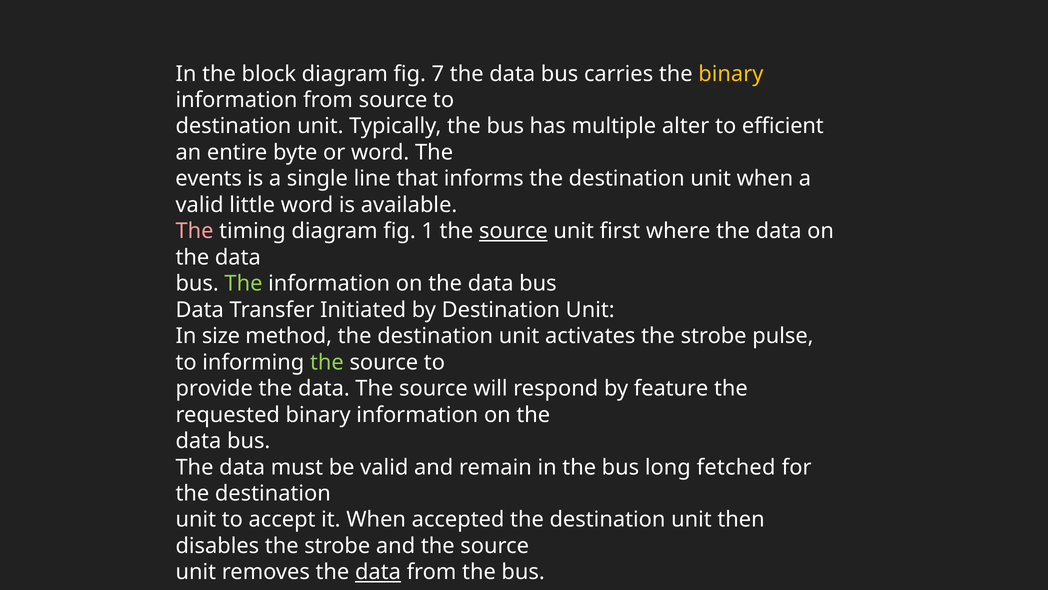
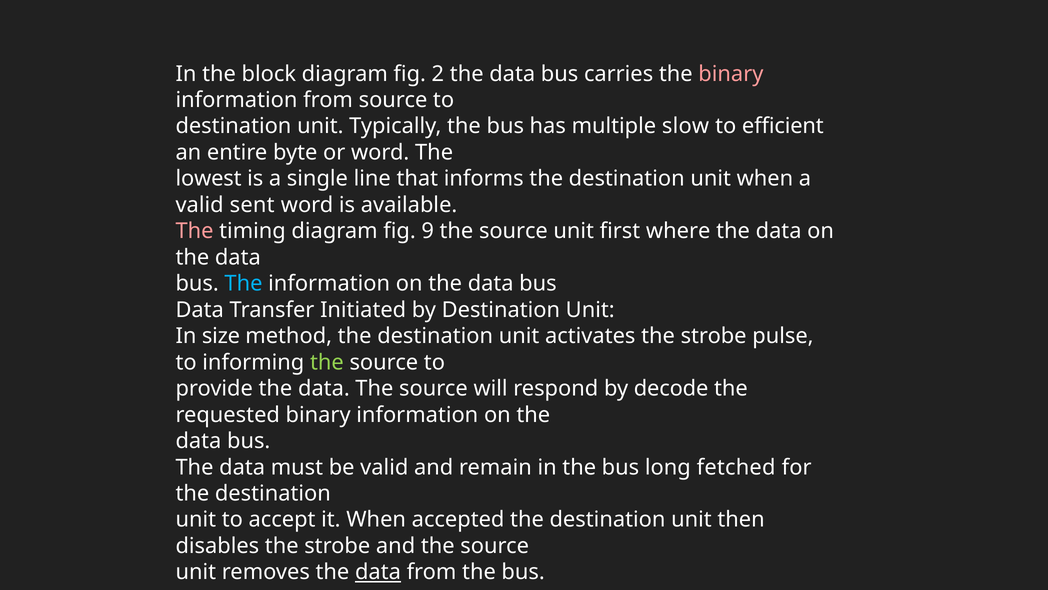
7: 7 -> 2 (438, 74)
binary colour: yellow -> pink (731, 74)
alter: alter -> slow (686, 126)
events: events -> lowest (209, 179)
little: little -> sent (252, 205)
1: 1 -> 9 (428, 231)
source underline: present -> none (513, 231)
The colour: light green -> light blue (243, 283)
feature: feature -> decode (671, 388)
